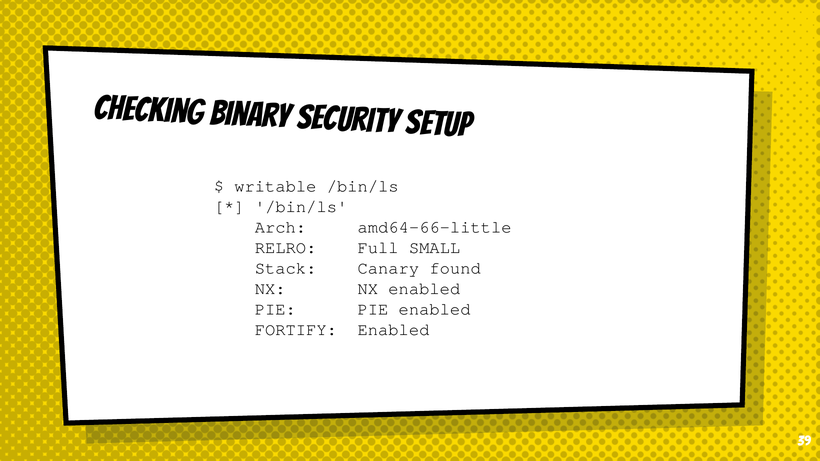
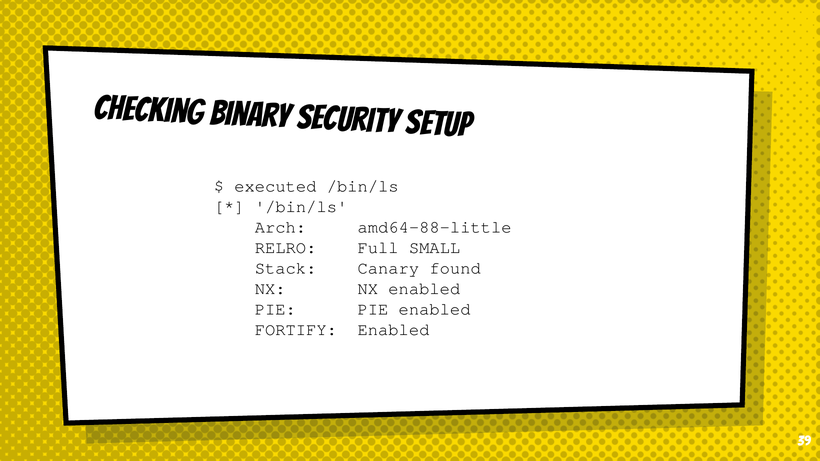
writable: writable -> executed (275, 186)
amd64-66-little: amd64-66-little -> amd64-88-little (435, 227)
